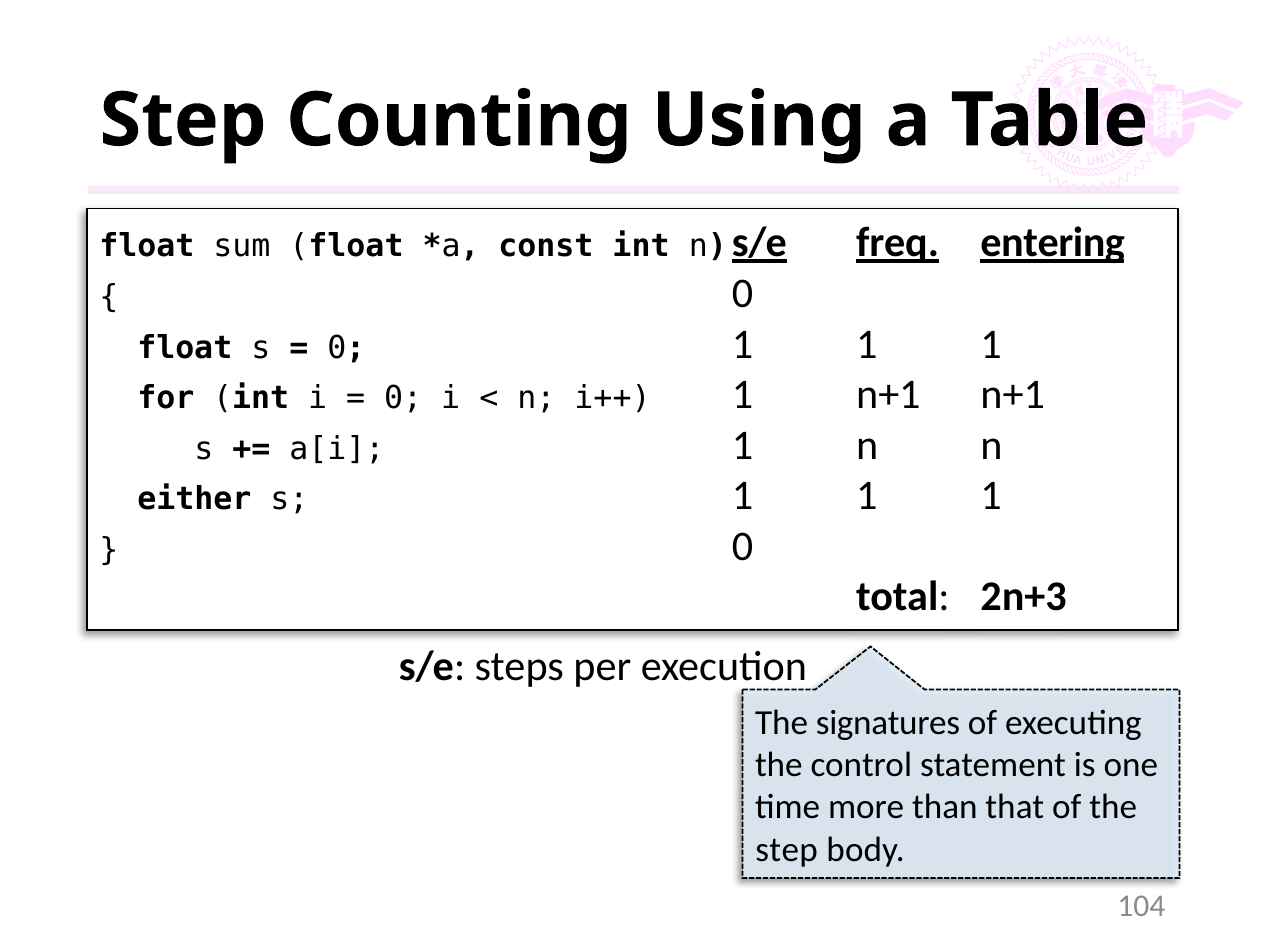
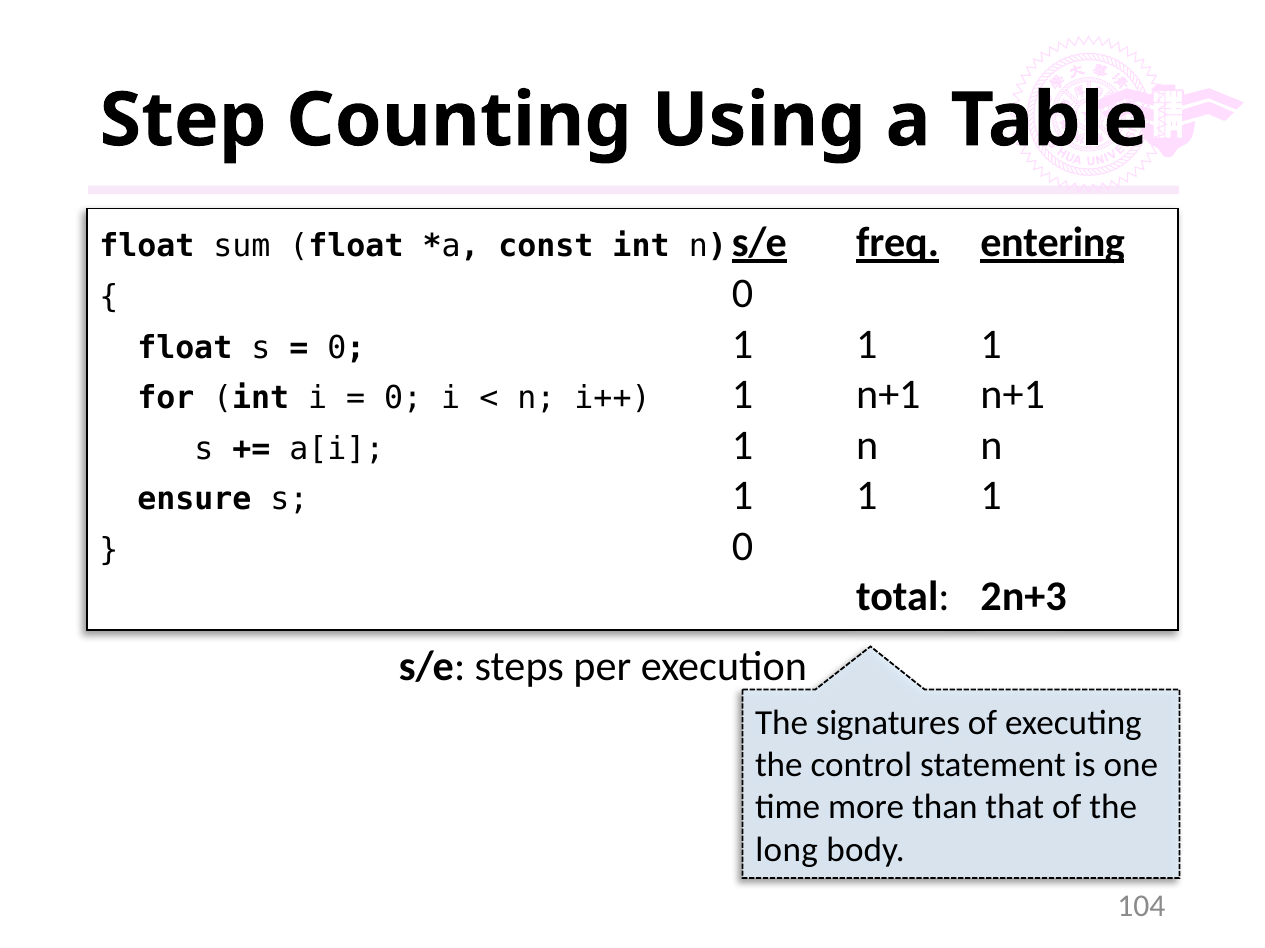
either: either -> ensure (194, 500)
step: step -> long (787, 850)
